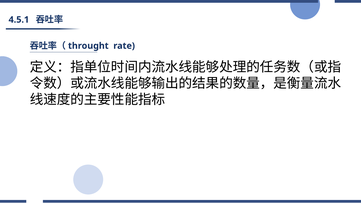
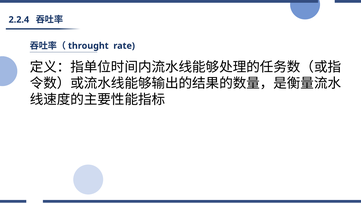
4.5.1: 4.5.1 -> 2.2.4 (19, 20)
